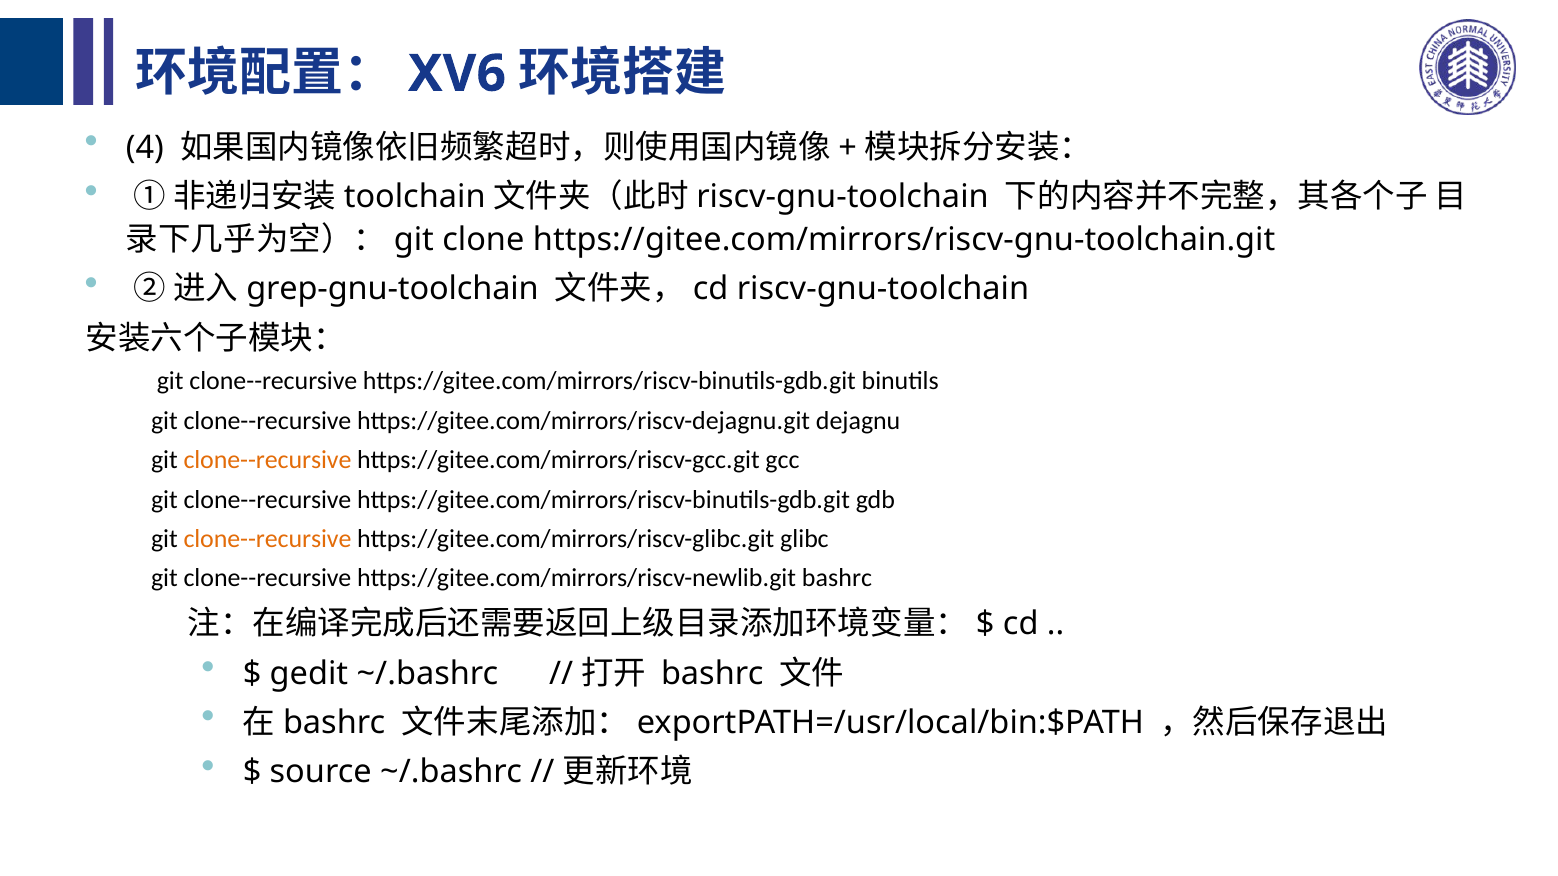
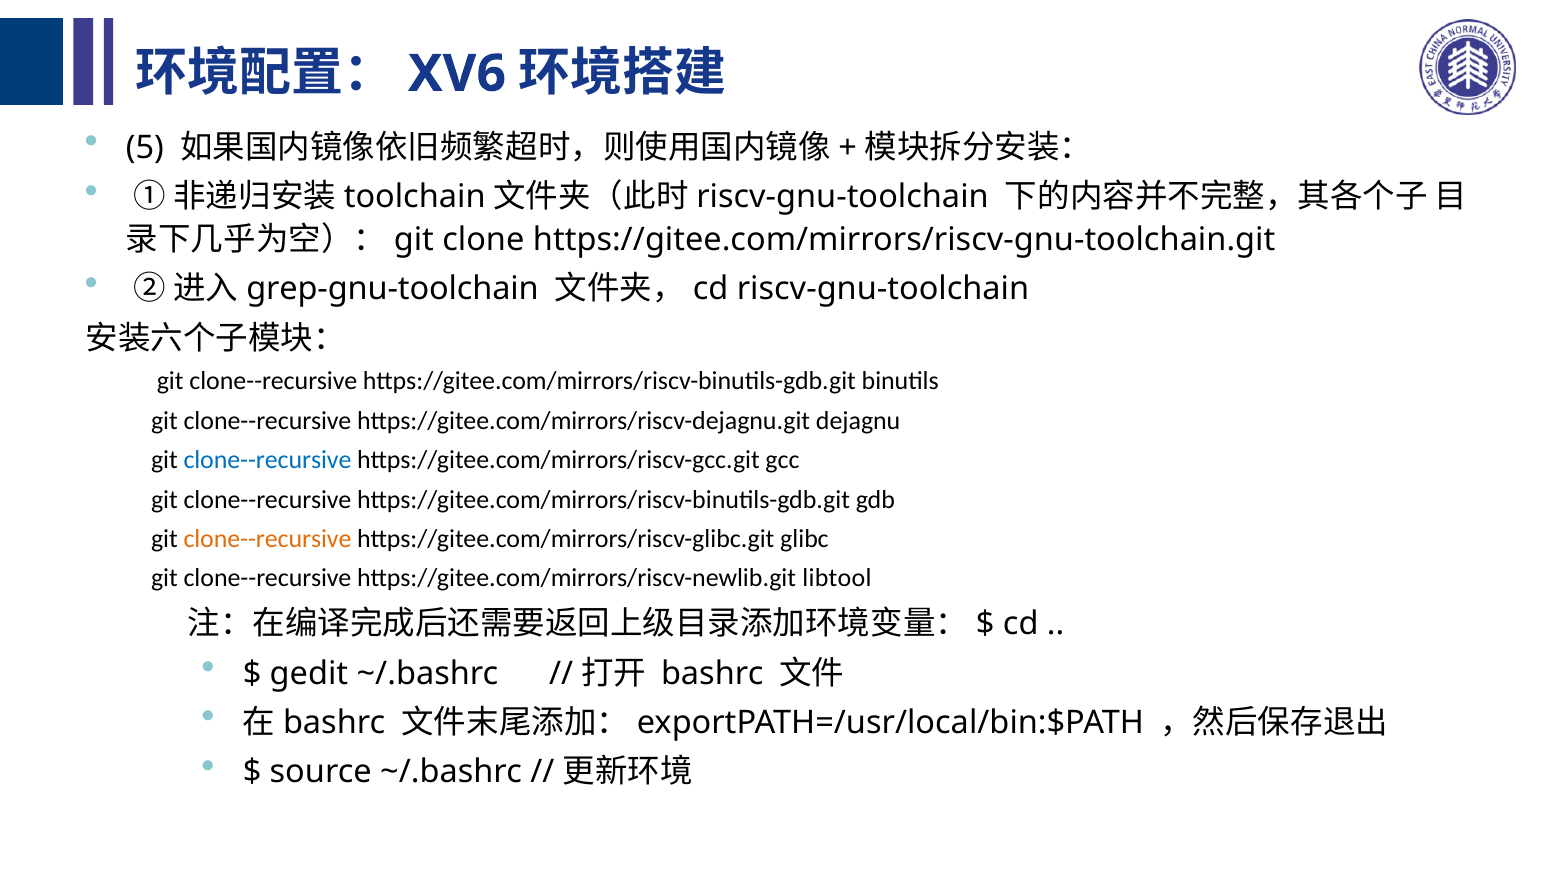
4: 4 -> 5 (145, 148)
clone--recursive colour: orange -> blue (267, 460)
https://gitee.com/mirrors/riscv-newlib.git bashrc: bashrc -> libtool (837, 579)
